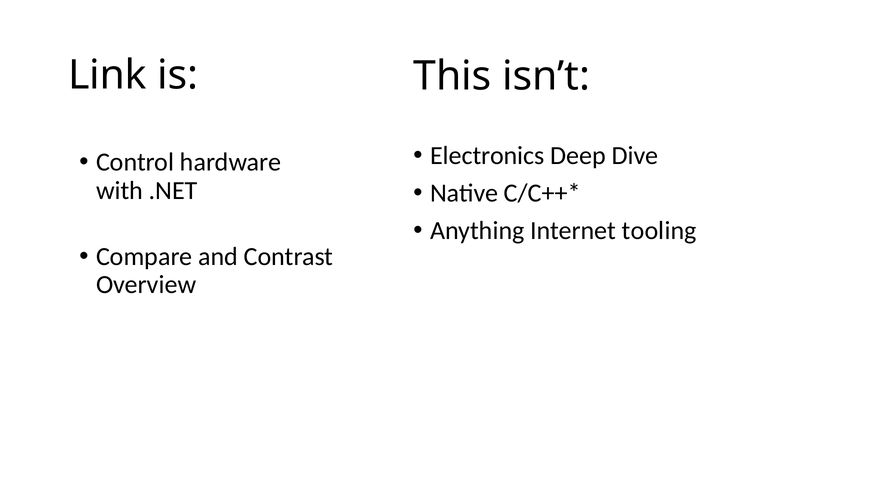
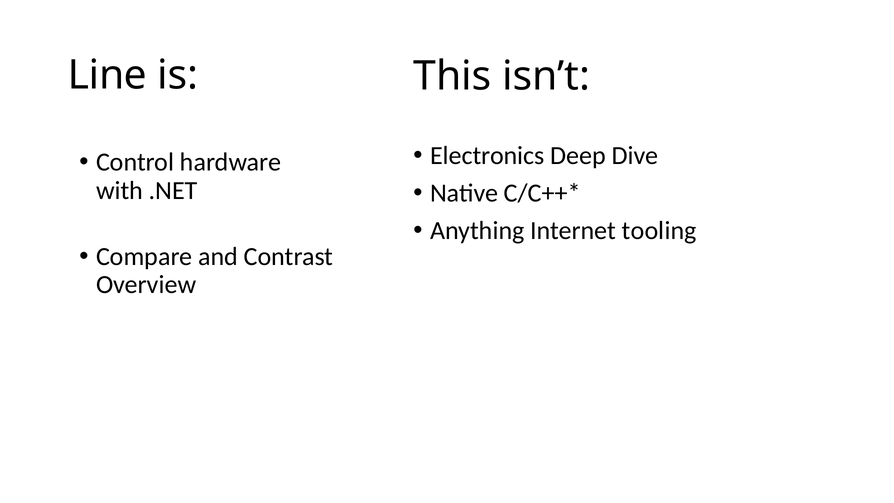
Link: Link -> Line (107, 75)
